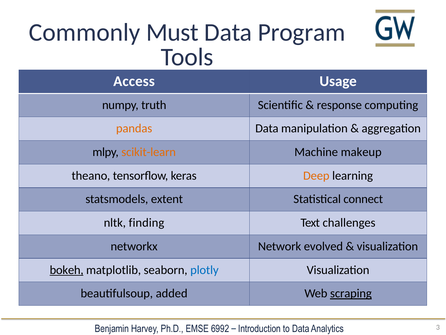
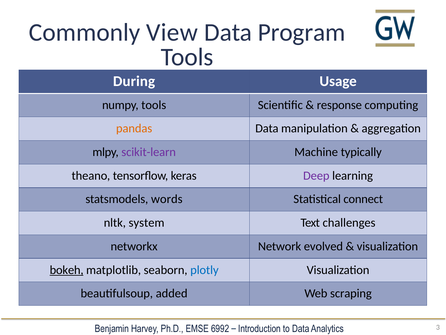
Must: Must -> View (172, 32)
Access: Access -> During (134, 81)
numpy truth: truth -> tools (154, 105)
scikit-learn colour: orange -> purple (149, 152)
makeup: makeup -> typically (361, 152)
Deep colour: orange -> purple (316, 175)
extent: extent -> words (167, 199)
finding: finding -> system (147, 222)
scraping underline: present -> none (351, 293)
